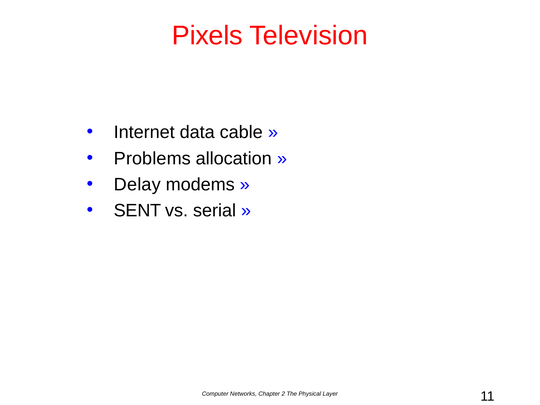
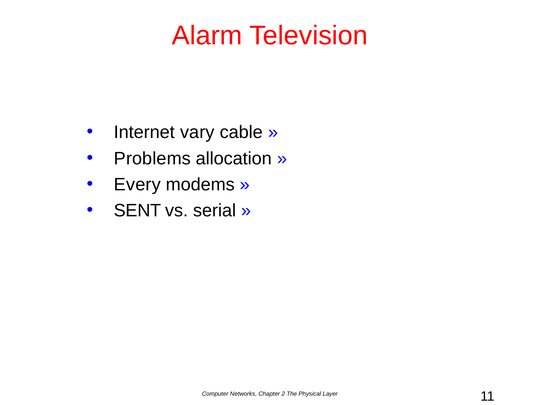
Pixels: Pixels -> Alarm (207, 36)
data: data -> vary (197, 132)
Delay: Delay -> Every (137, 185)
